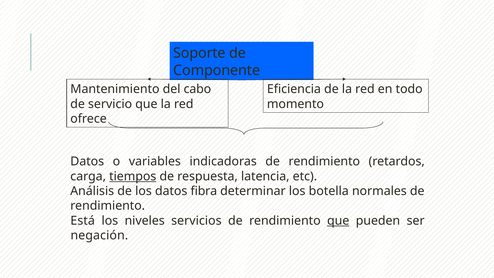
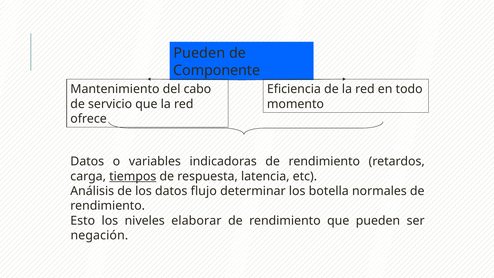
Soporte: Soporte -> Pueden (199, 53)
fibra: fibra -> flujo (204, 191)
Está: Está -> Esto (83, 221)
servicios: servicios -> elaborar (196, 221)
que underline: present -> none (338, 221)
